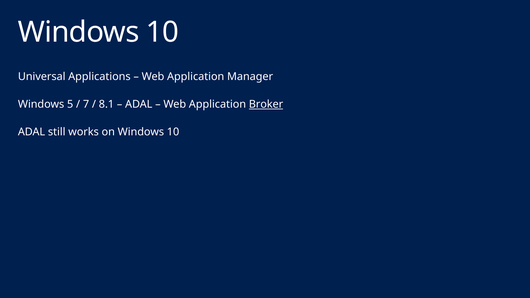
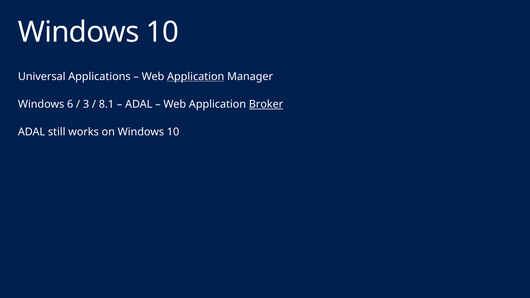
Application underline: none -> present (196, 77)
5: 5 -> 6 (70, 104)
7: 7 -> 3 (86, 104)
